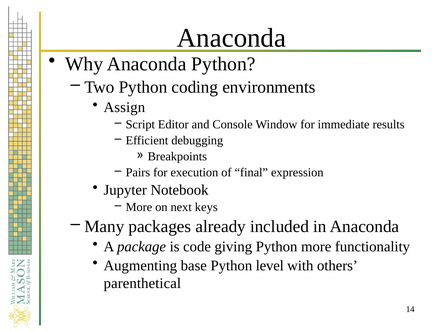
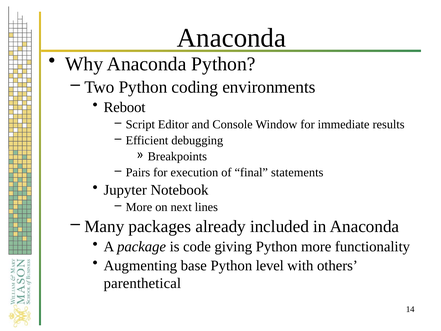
Assign: Assign -> Reboot (125, 107)
expression: expression -> statements (297, 172)
keys: keys -> lines (206, 207)
